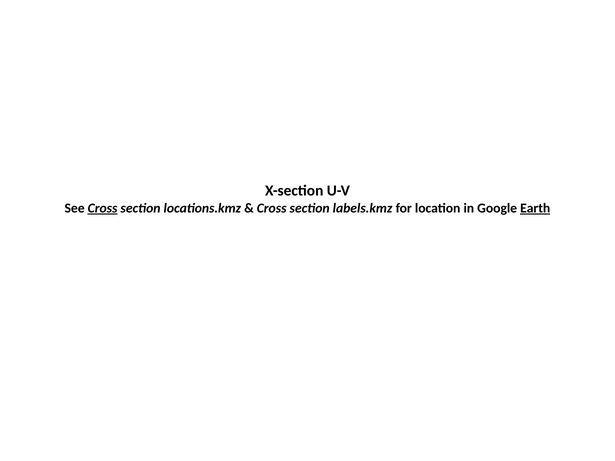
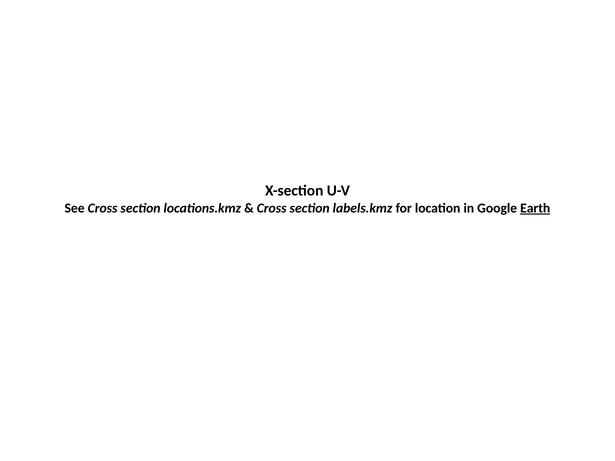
Cross underline: present -> none (103, 208)
